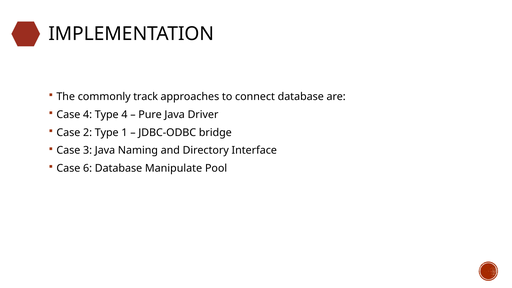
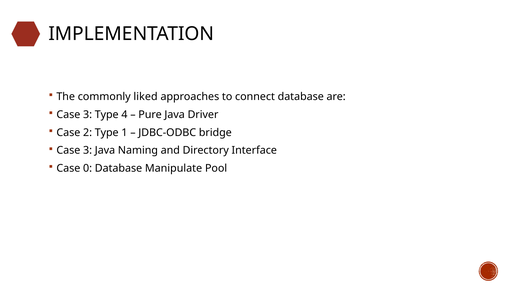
track: track -> liked (146, 97)
4: 4 -> 3 (88, 115)
6: 6 -> 0 (88, 168)
